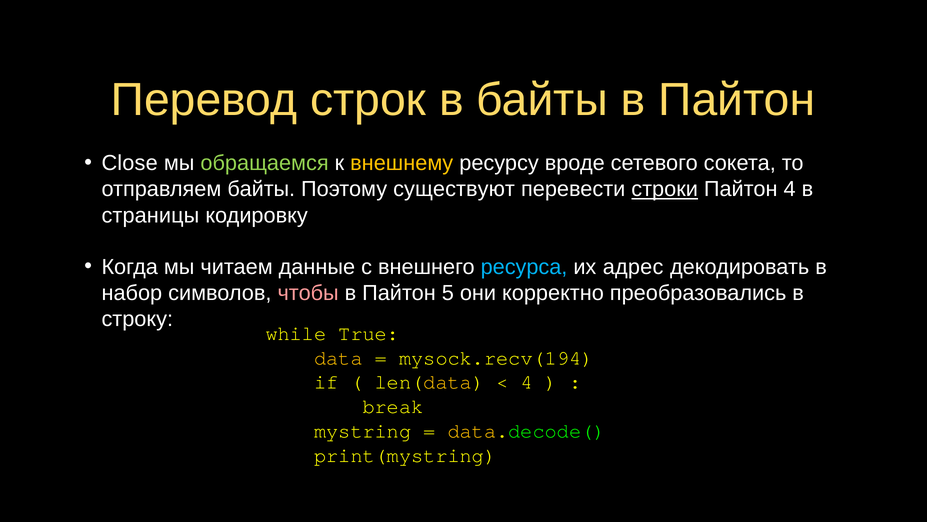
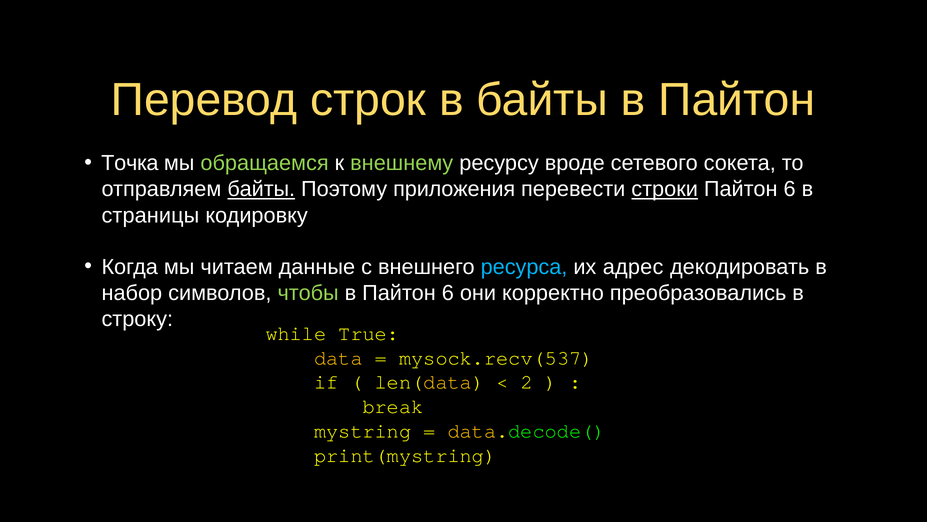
Close: Close -> Точка (130, 163)
внешнему colour: yellow -> light green (402, 163)
байты underline: none -> present (261, 189)
существуют: существуют -> приложения (454, 189)
4: 4 -> 6 (790, 189)
чтобы colour: pink -> light green (308, 293)
в Пайтон 5: 5 -> 6 (448, 293)
mysock.recv(194: mysock.recv(194 -> mysock.recv(537 (496, 357)
4: 4 -> 2 (527, 382)
